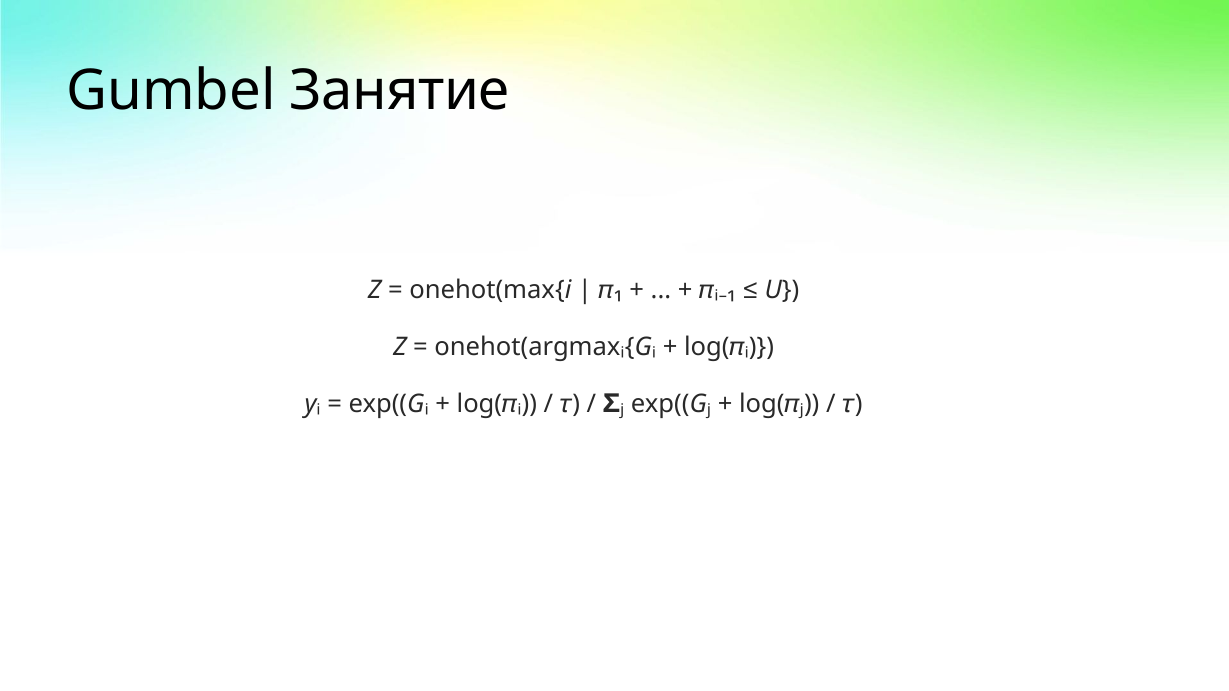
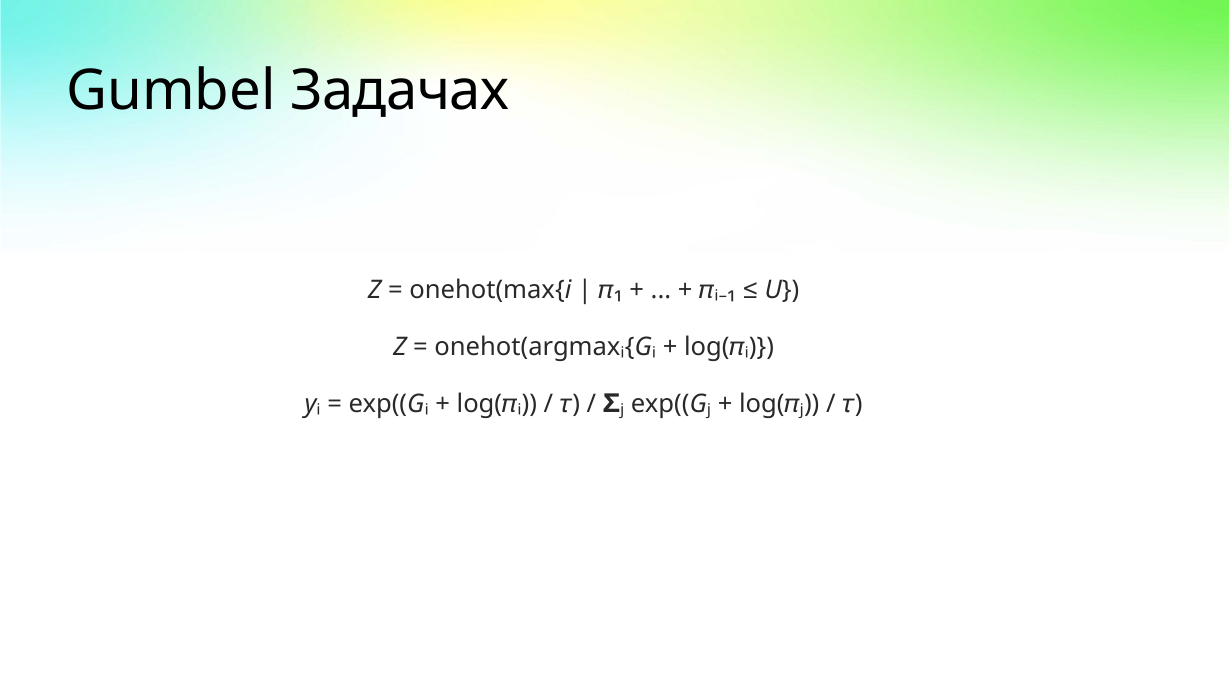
Занятие: Занятие -> Задачах (400, 91)
